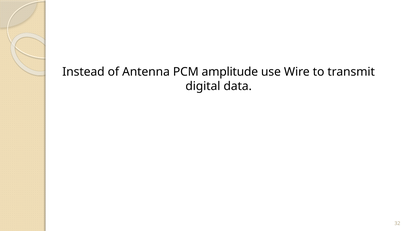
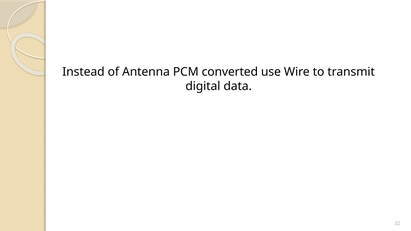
amplitude: amplitude -> converted (230, 72)
